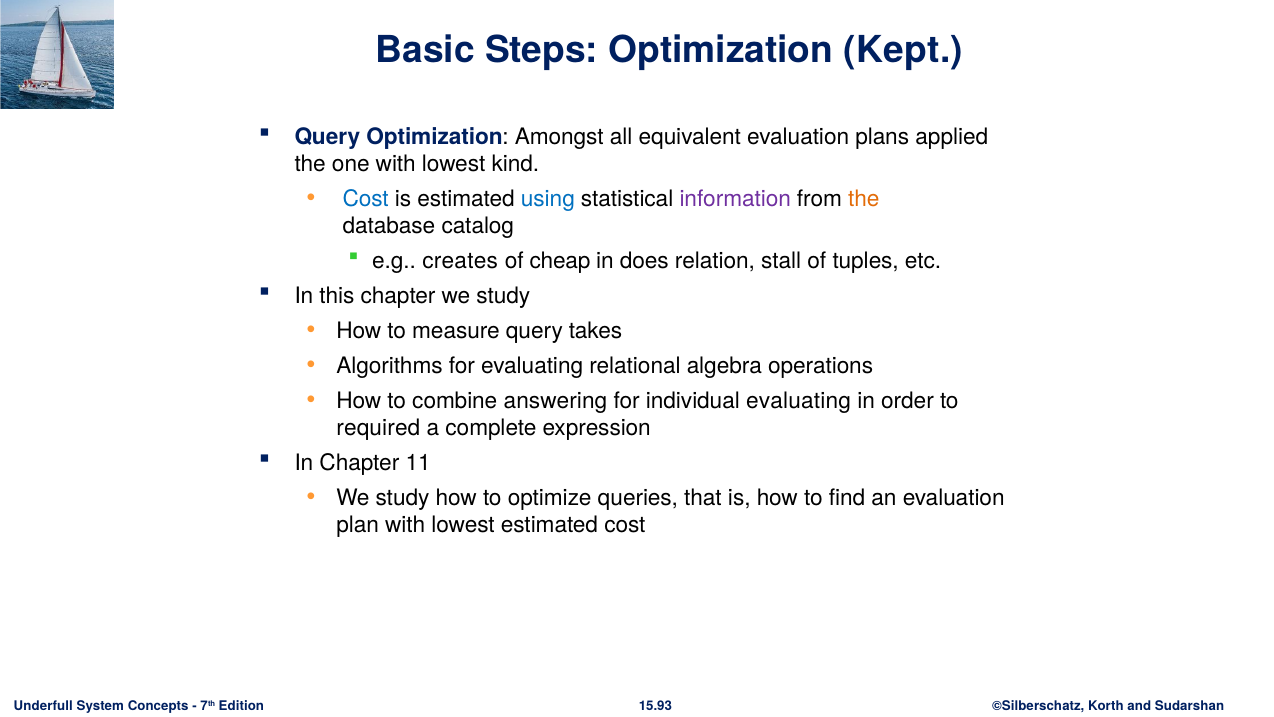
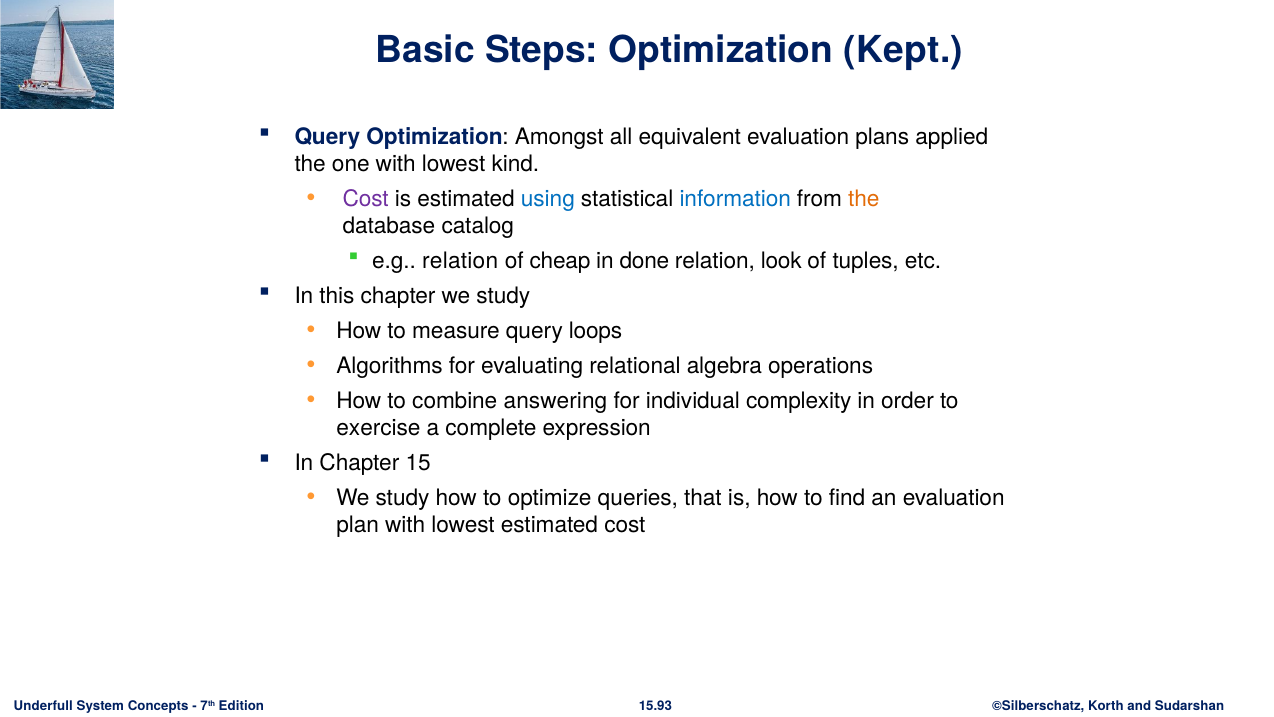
Cost colour: blue -> purple (366, 199)
information colour: purple -> blue (735, 199)
e.g creates: creates -> relation (460, 261)
does: does -> done (644, 261)
stall: stall -> look (781, 261)
takes: takes -> loops (595, 331)
individual evaluating: evaluating -> complexity (799, 401)
required: required -> exercise (378, 428)
11: 11 -> 15 (418, 463)
